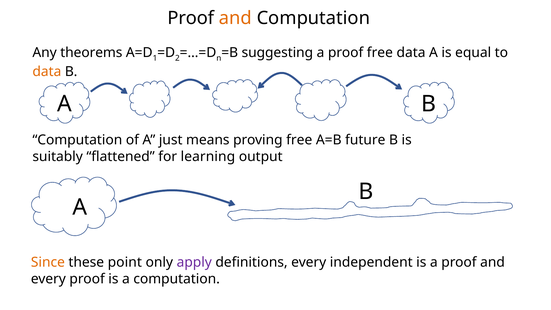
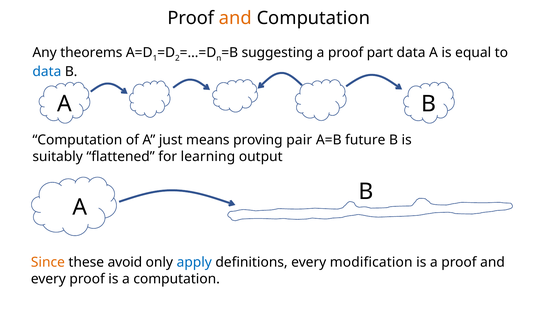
proof free: free -> part (380, 53)
data colour: orange -> blue (47, 71)
proving free: free -> pair (299, 140)
point: point -> avoid (125, 262)
apply colour: purple -> blue (194, 262)
independent: independent -> modification (371, 262)
